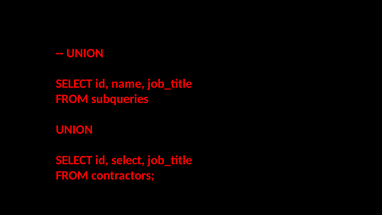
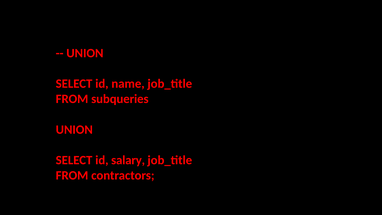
id select: select -> salary (128, 160)
